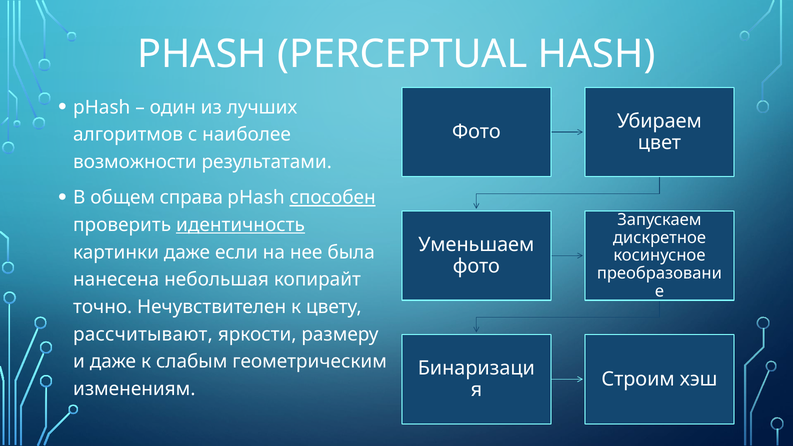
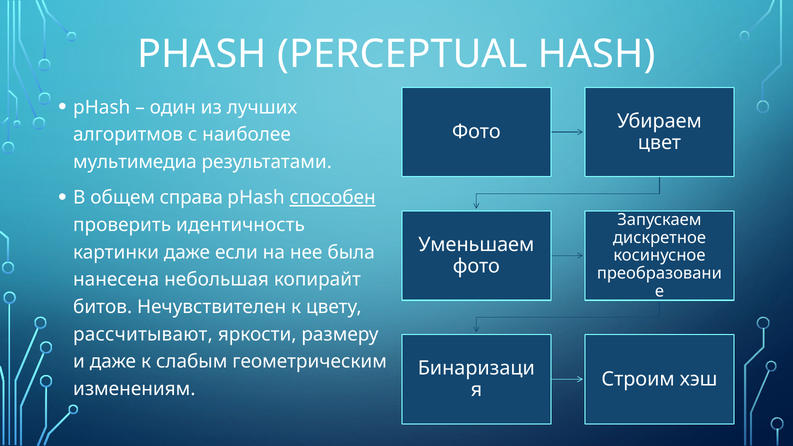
возможности: возможности -> мультимедиа (135, 162)
идентичность underline: present -> none (240, 225)
точно: точно -> битов (103, 307)
